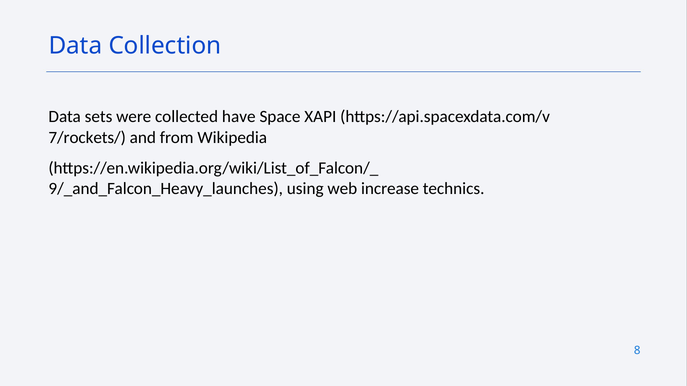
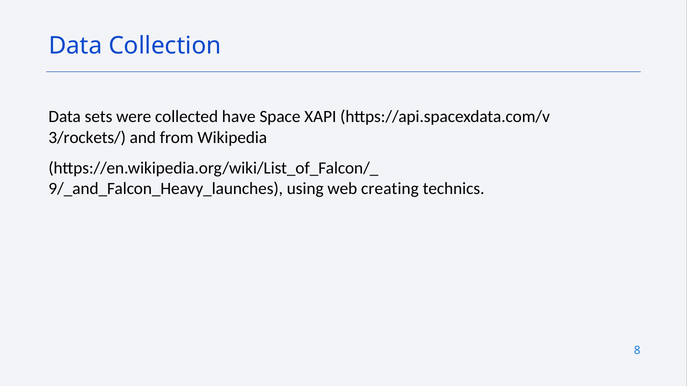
7/rockets/: 7/rockets/ -> 3/rockets/ (87, 138)
increase: increase -> creating (390, 189)
